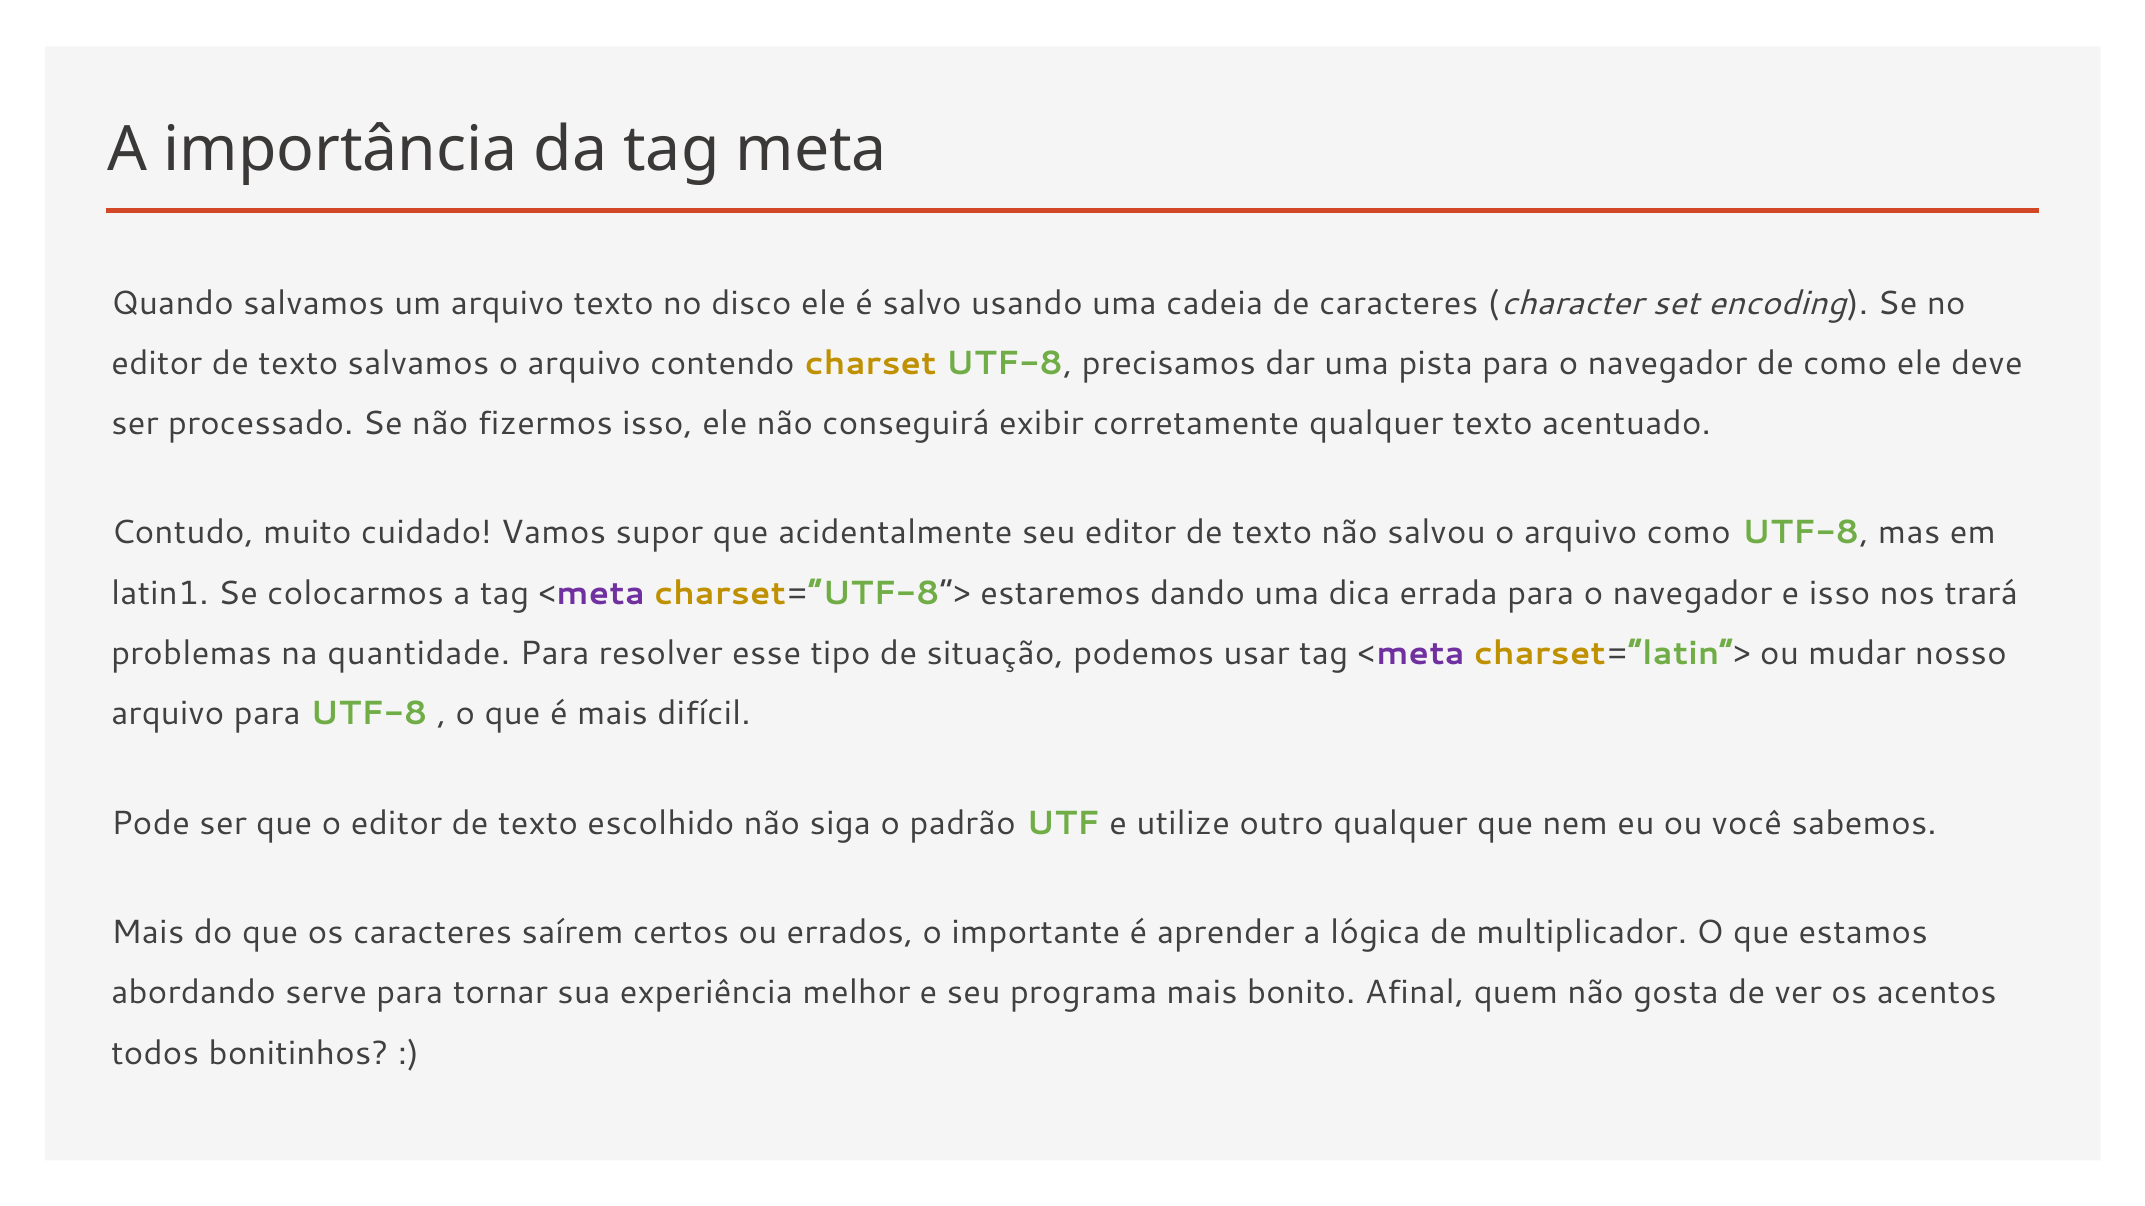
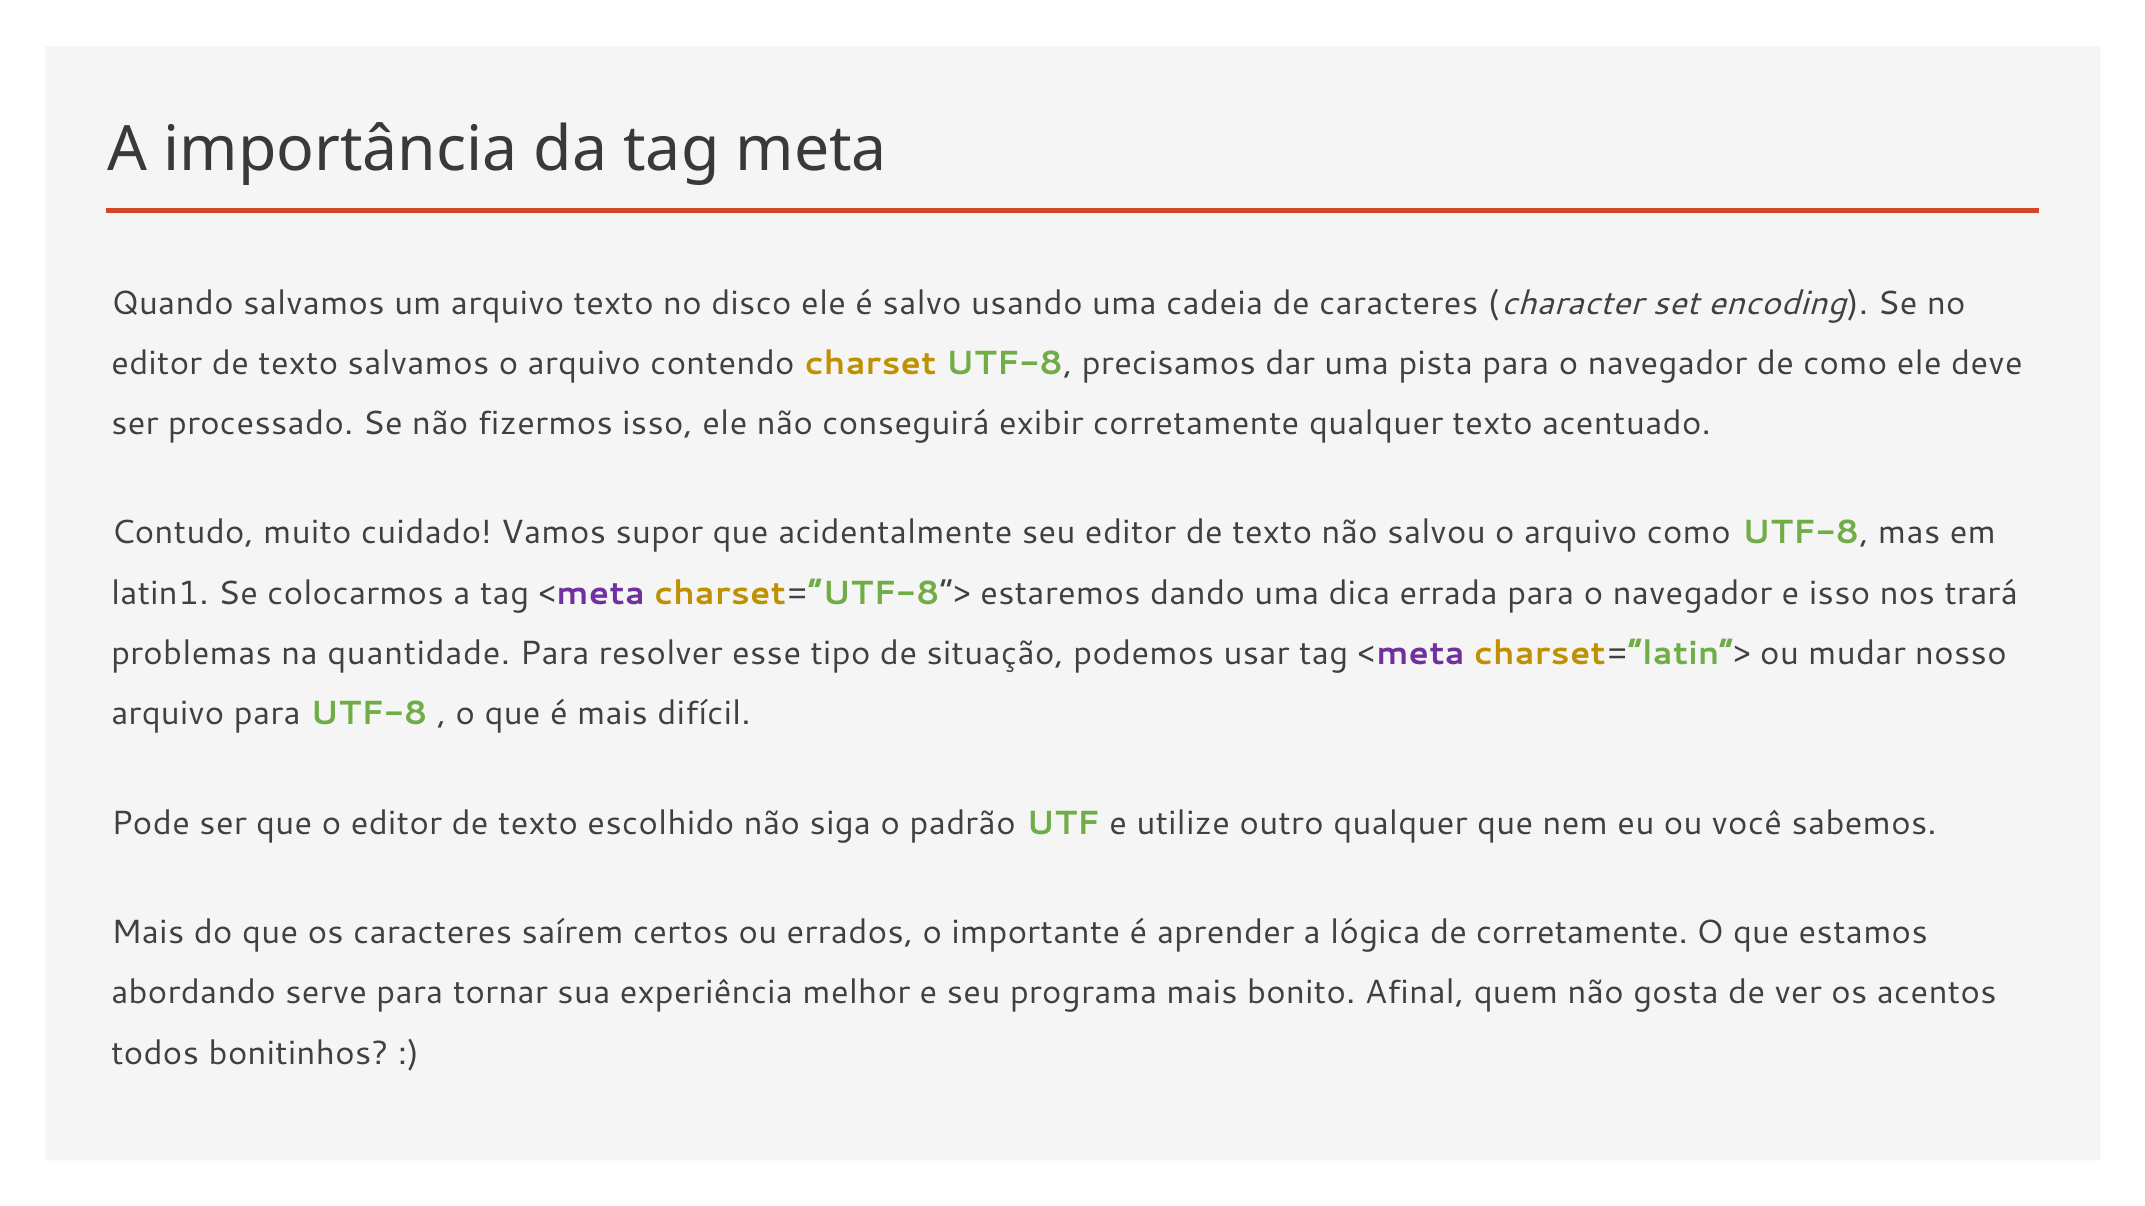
de multiplicador: multiplicador -> corretamente (1582, 933)
